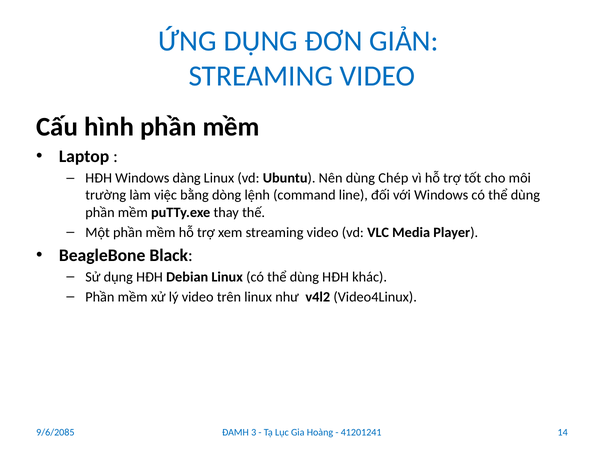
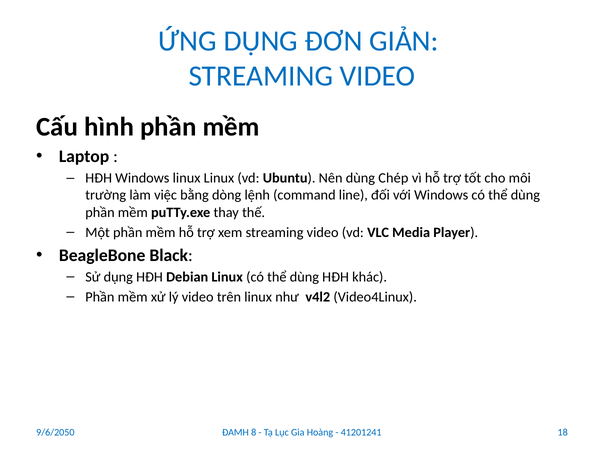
Windows dàng: dàng -> linux (187, 178)
9/6/2085: 9/6/2085 -> 9/6/2050 (55, 433)
3: 3 -> 8 (254, 433)
14: 14 -> 18 (563, 433)
